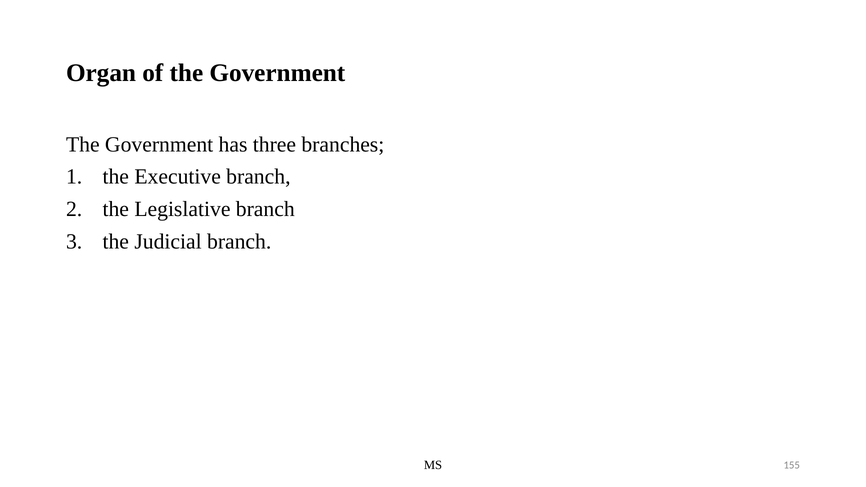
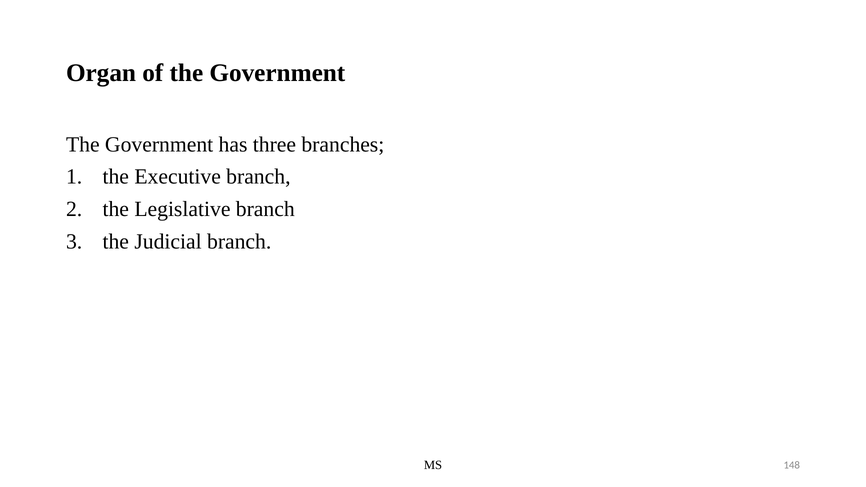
155: 155 -> 148 (792, 465)
